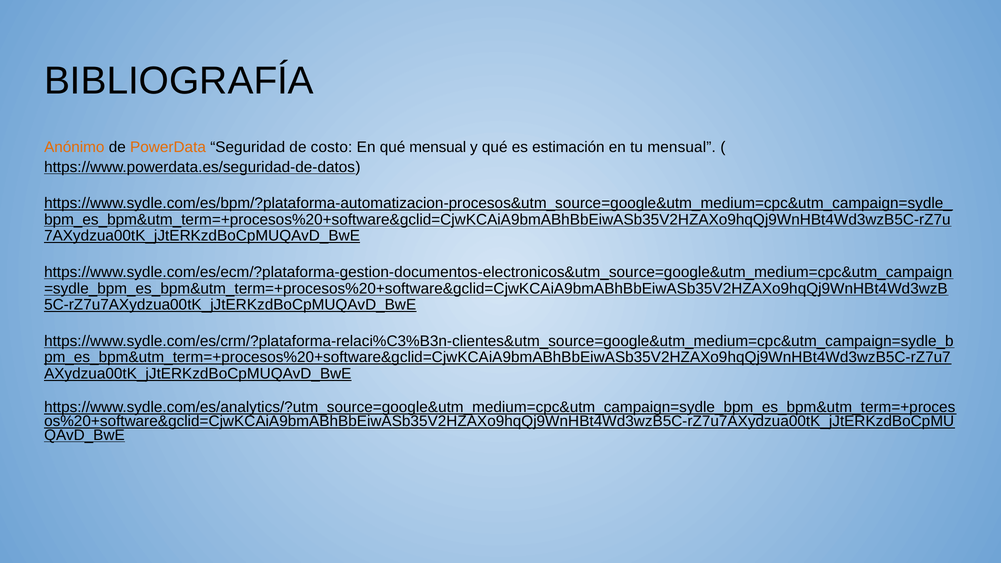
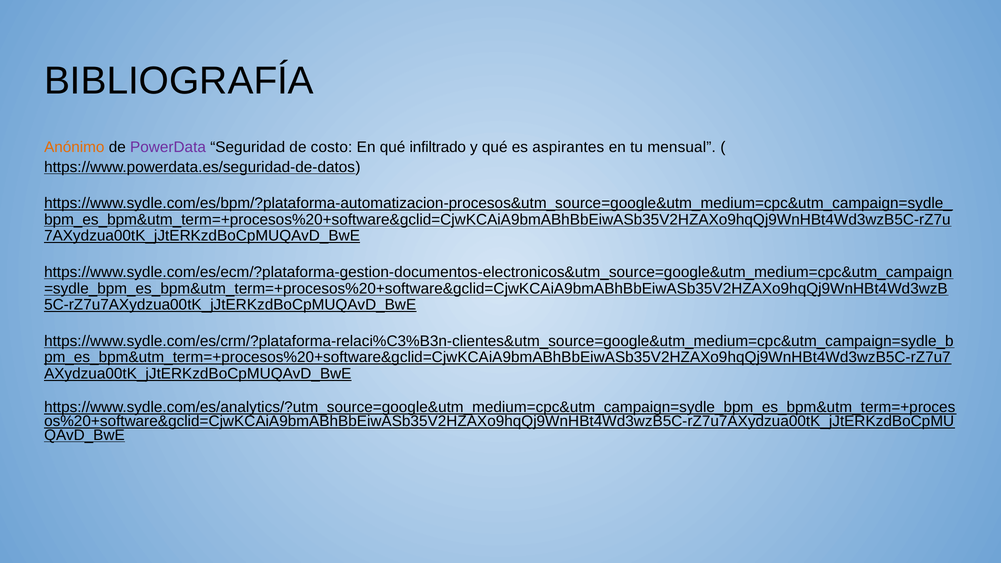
PowerData colour: orange -> purple (168, 147)
qué mensual: mensual -> infiltrado (438, 147)
estimación: estimación -> aspirantes (568, 147)
